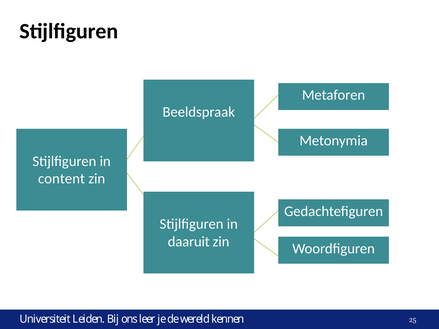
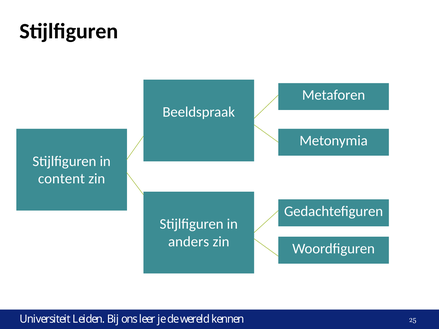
daaruit: daaruit -> anders (189, 242)
